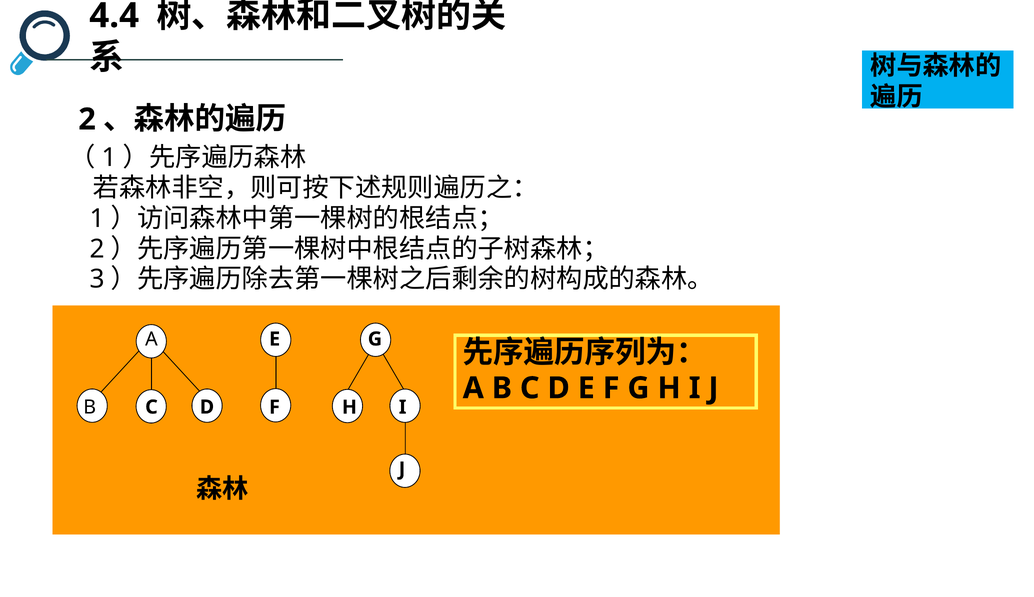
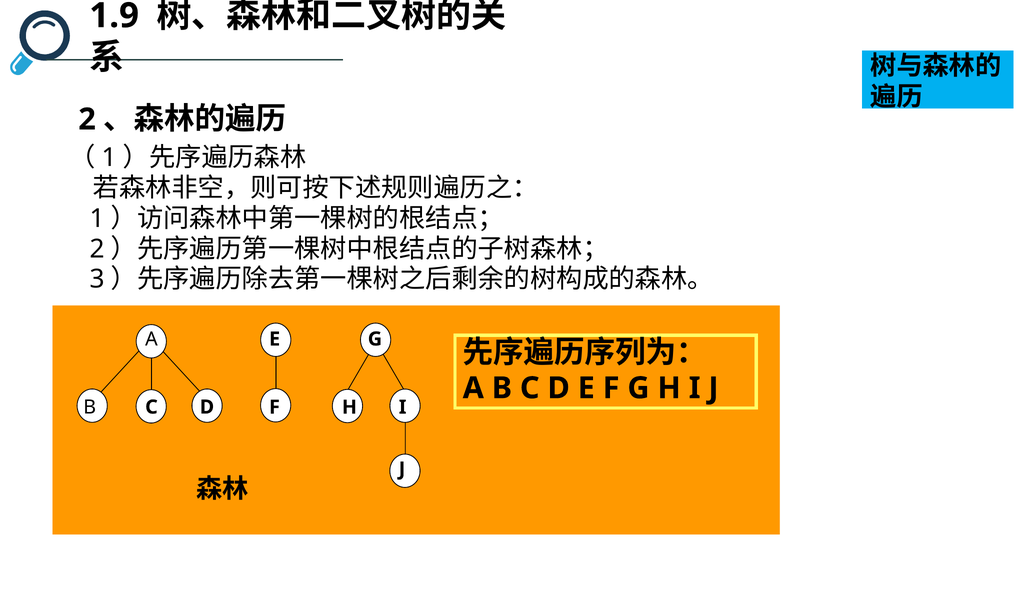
4.4: 4.4 -> 1.9 (114, 16)
